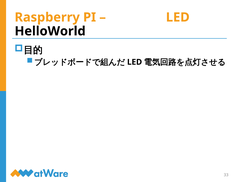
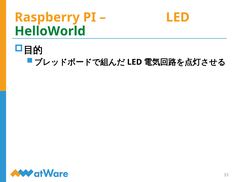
HelloWorld colour: black -> green (50, 31)
